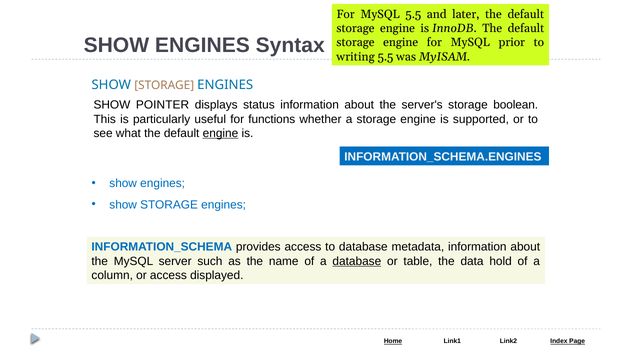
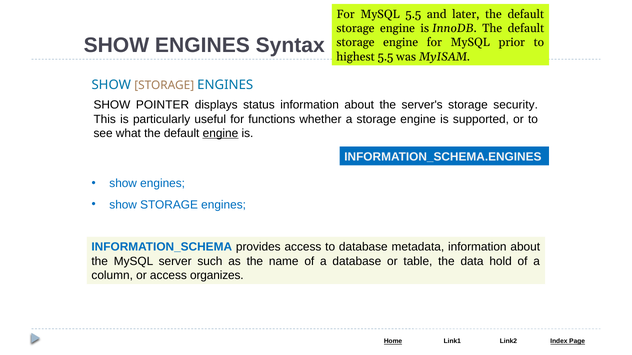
writing: writing -> highest (356, 57)
boolean: boolean -> security (516, 105)
database underline: present -> none (357, 262)
displayed: displayed -> organizes (217, 276)
